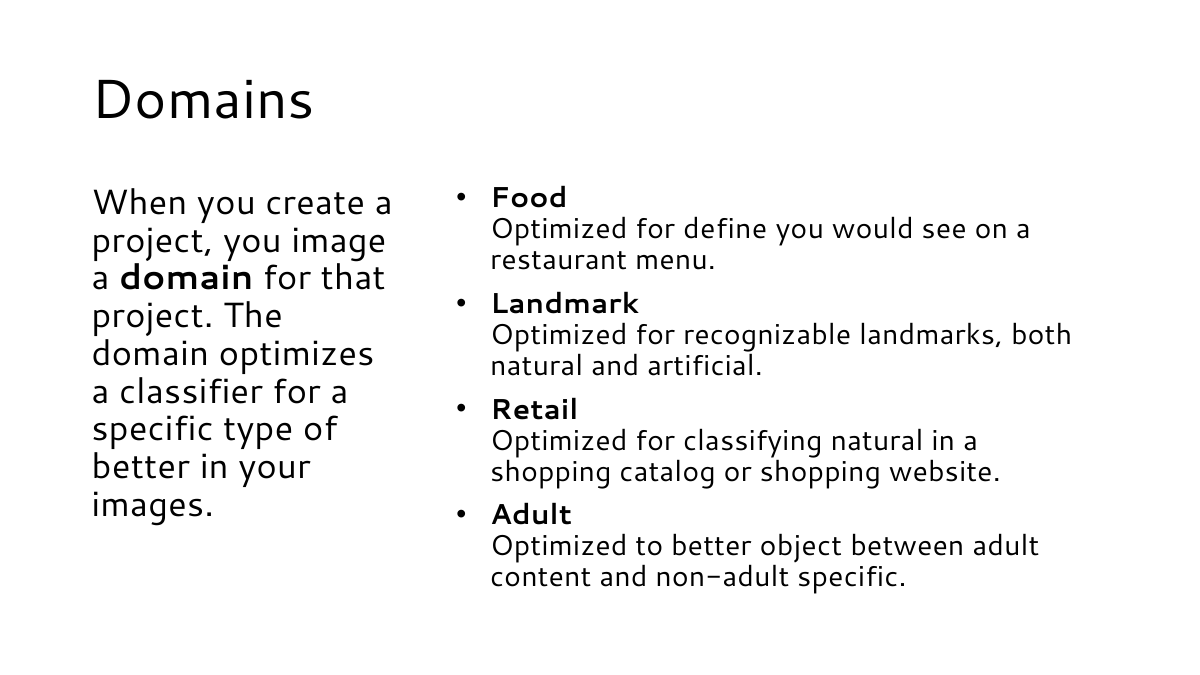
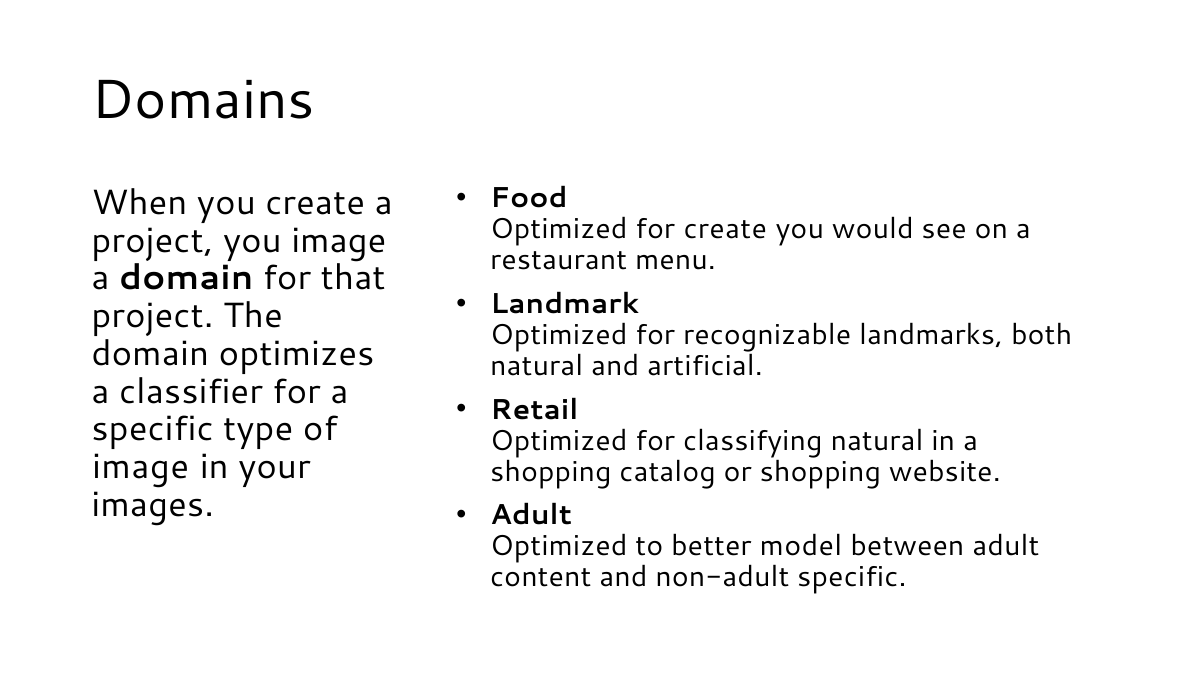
for define: define -> create (725, 229)
better: better -> image (141, 467)
object: object -> model (801, 546)
